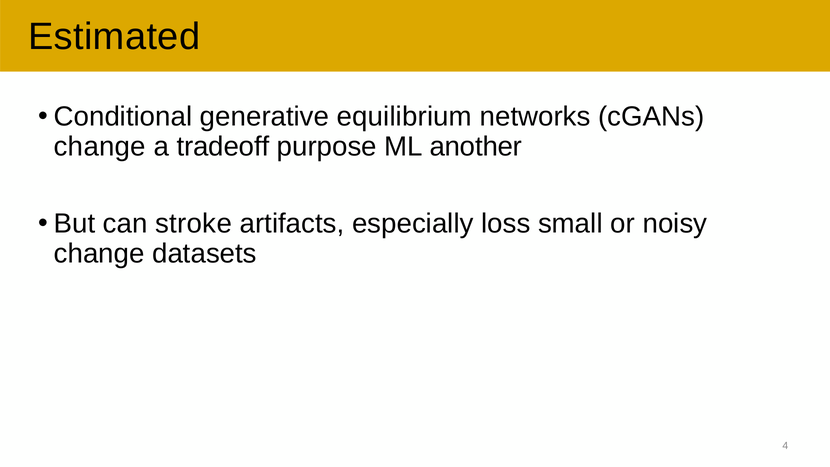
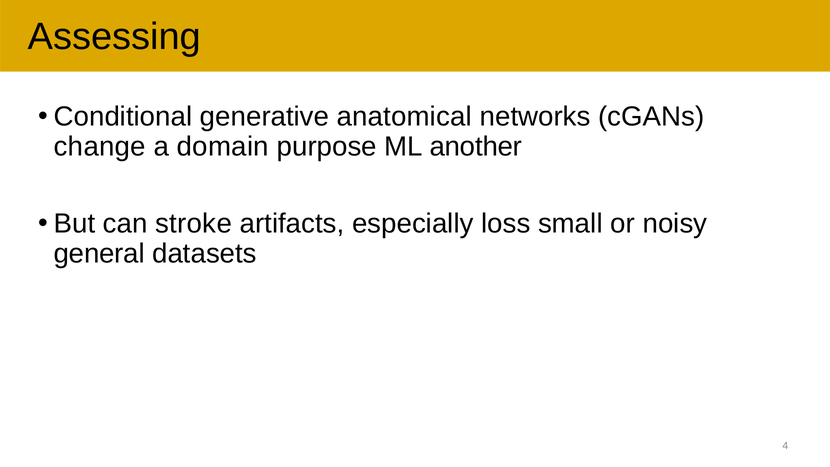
Estimated: Estimated -> Assessing (114, 37)
equilibrium: equilibrium -> anatomical (404, 117)
tradeoff: tradeoff -> domain (223, 147)
change: change -> general (99, 254)
